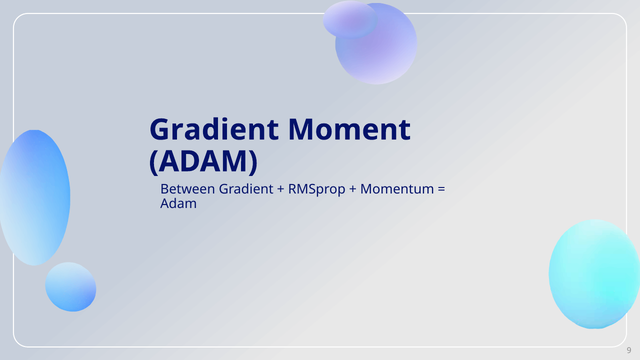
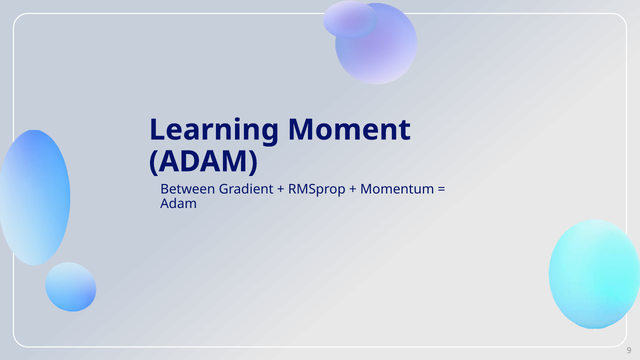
Gradient: Gradient -> Learning (214, 130)
